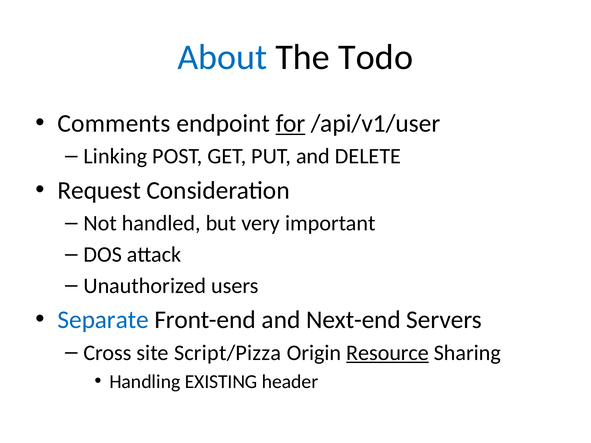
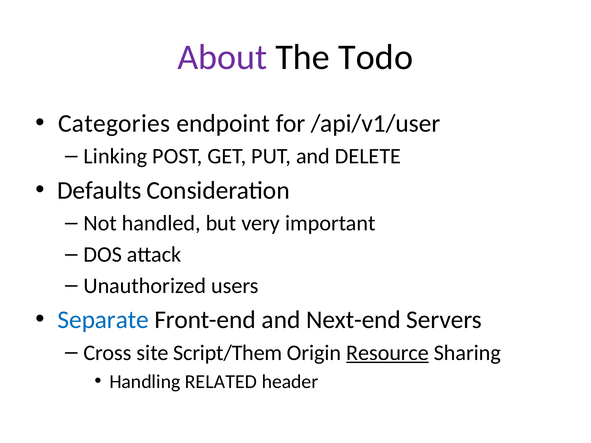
About colour: blue -> purple (222, 57)
Comments: Comments -> Categories (114, 123)
for underline: present -> none (291, 123)
Request: Request -> Defaults (99, 190)
Script/Pizza: Script/Pizza -> Script/Them (228, 353)
EXISTING: EXISTING -> RELATED (221, 382)
